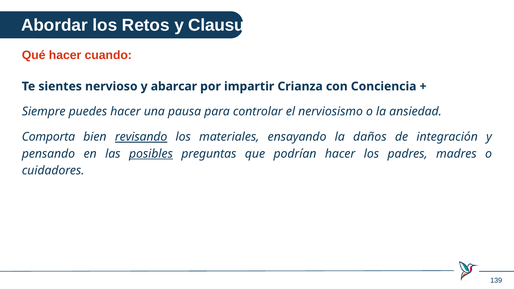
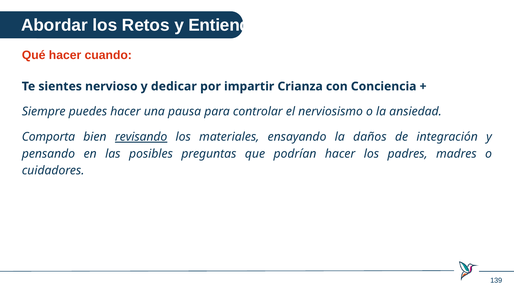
Clausura: Clausura -> Entiendo (224, 25)
abarcar: abarcar -> dedicar (174, 86)
posibles underline: present -> none (151, 154)
